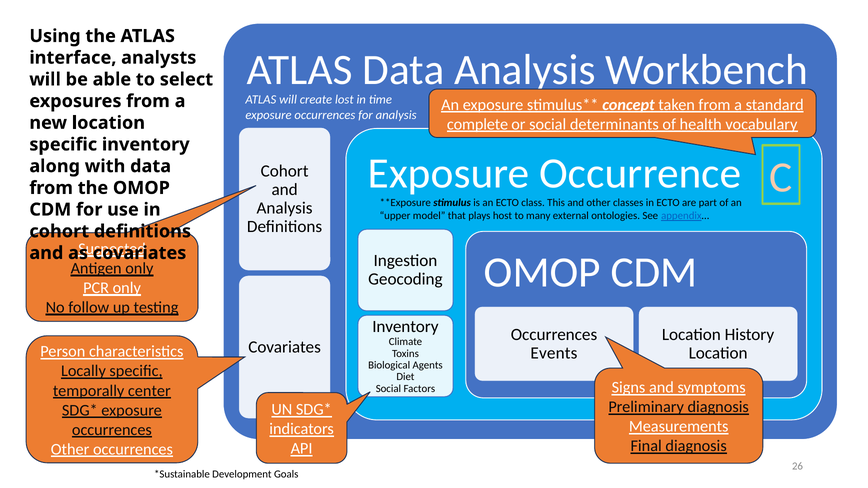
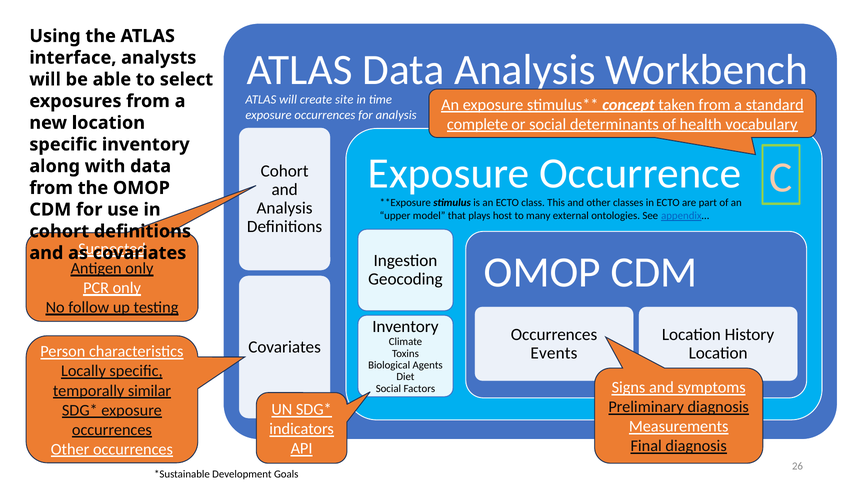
lost: lost -> site (344, 100)
center: center -> similar (149, 391)
